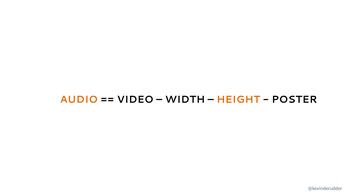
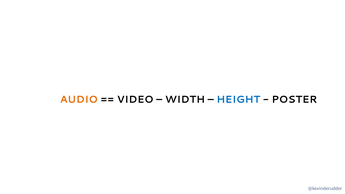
HEIGHT colour: orange -> blue (238, 100)
